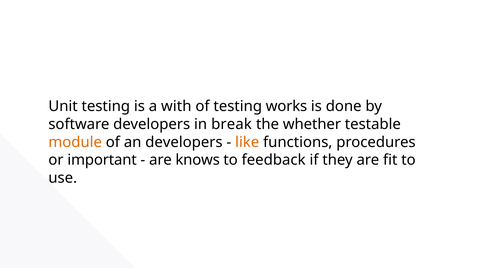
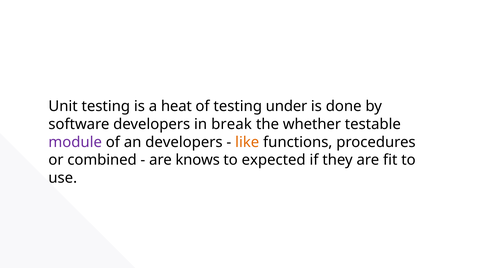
with: with -> heat (176, 106)
works: works -> under (287, 106)
module colour: orange -> purple (75, 142)
important: important -> combined (102, 160)
feedback: feedback -> expected (274, 160)
